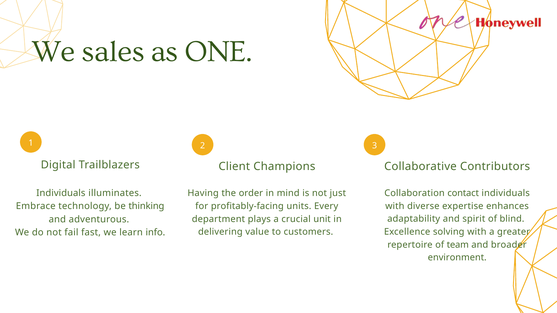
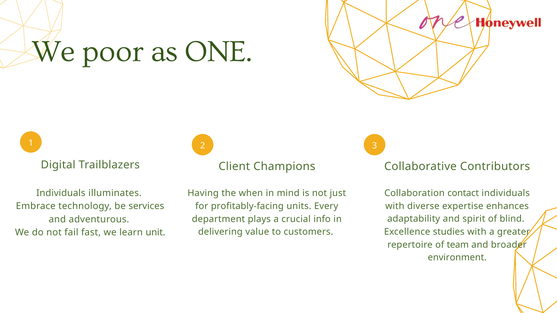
sales: sales -> poor (113, 51)
order: order -> when (251, 193)
thinking: thinking -> services (146, 206)
unit: unit -> info (322, 219)
solving: solving -> studies (449, 232)
info: info -> unit (155, 233)
